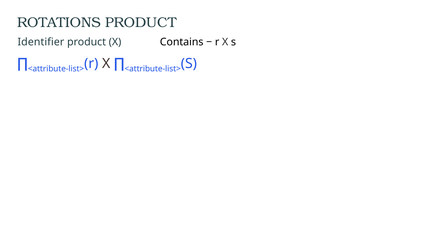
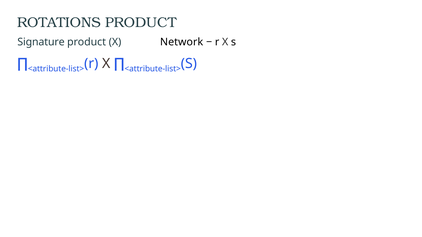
Identifier: Identifier -> Signature (41, 42)
Contains: Contains -> Network (182, 42)
